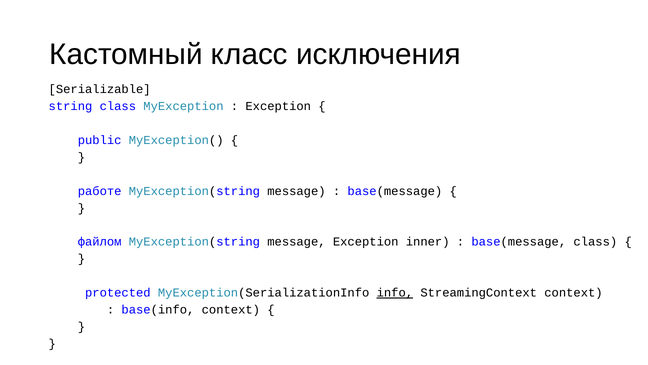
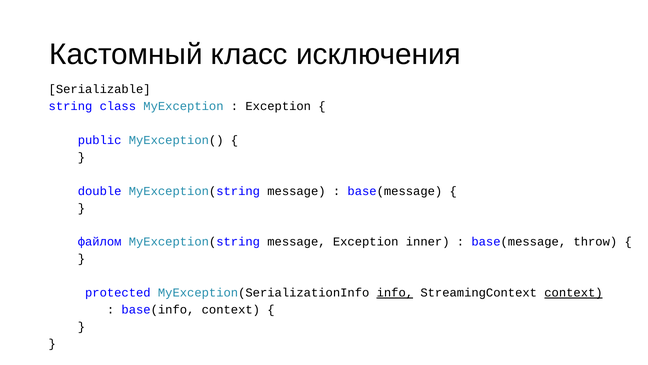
работе: работе -> double (100, 191)
base(message class: class -> throw (595, 242)
context underline: none -> present (573, 292)
